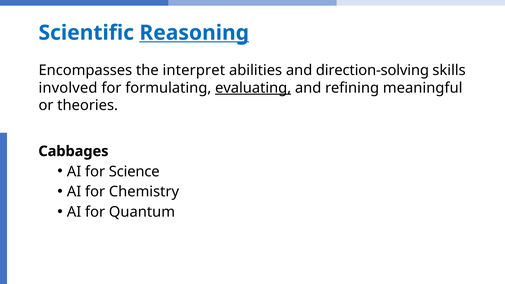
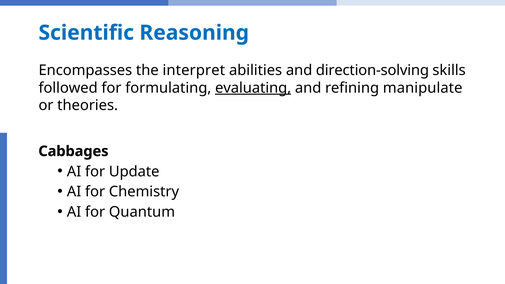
Reasoning underline: present -> none (194, 33)
involved: involved -> followed (68, 88)
meaningful: meaningful -> manipulate (423, 88)
Science: Science -> Update (134, 172)
